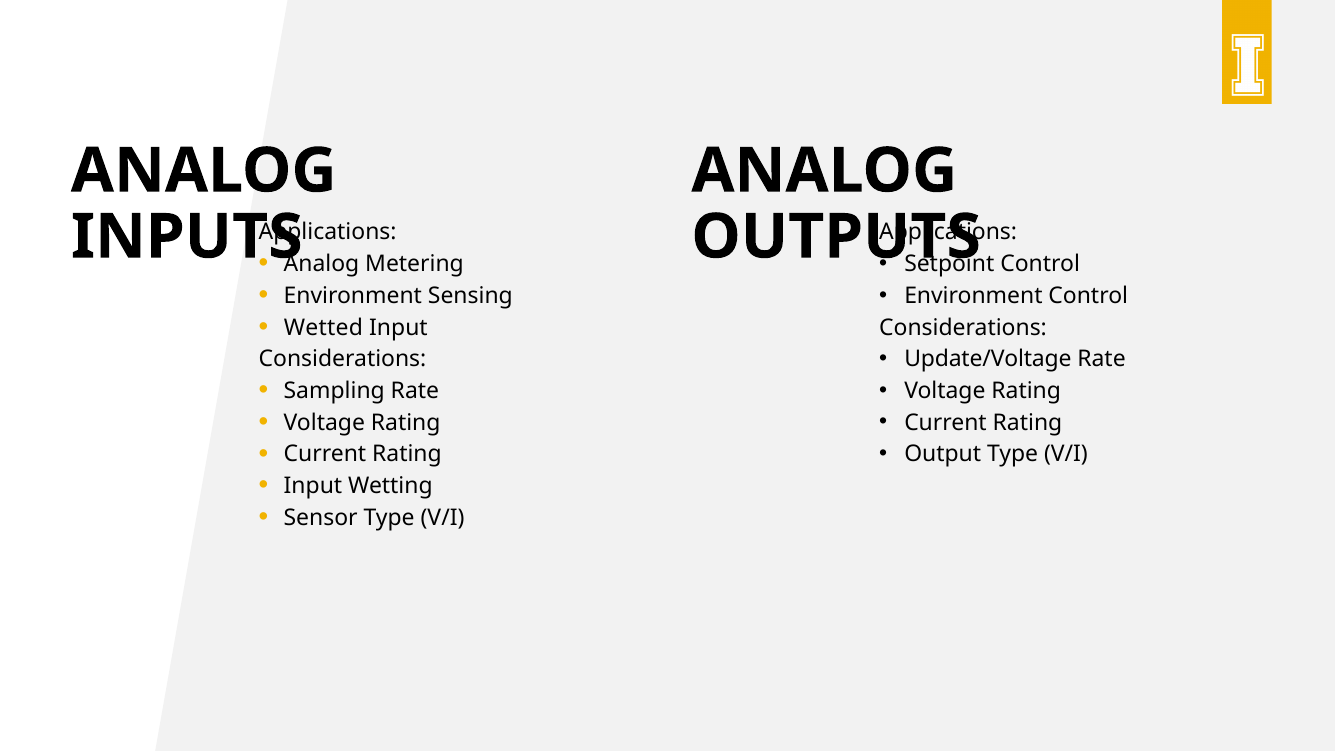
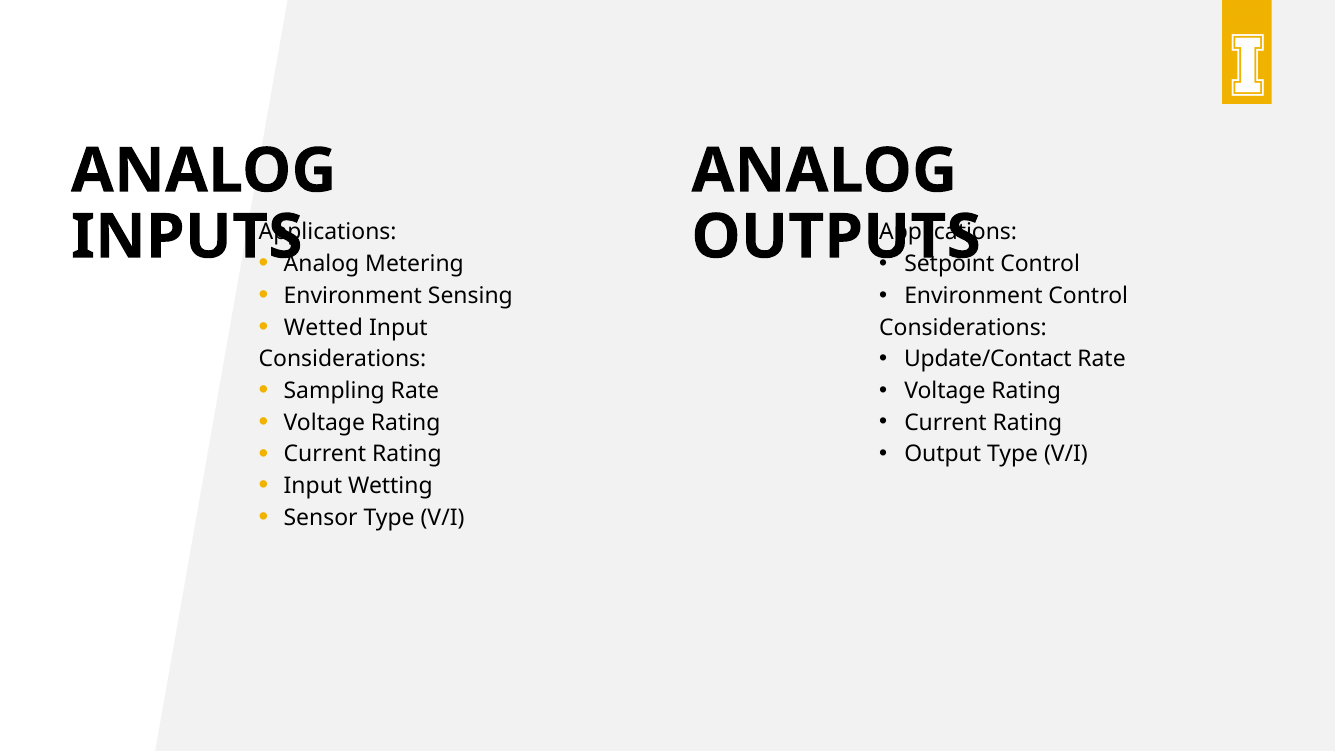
Update/Voltage: Update/Voltage -> Update/Contact (988, 359)
